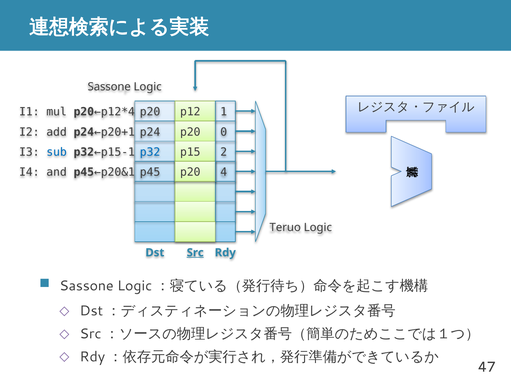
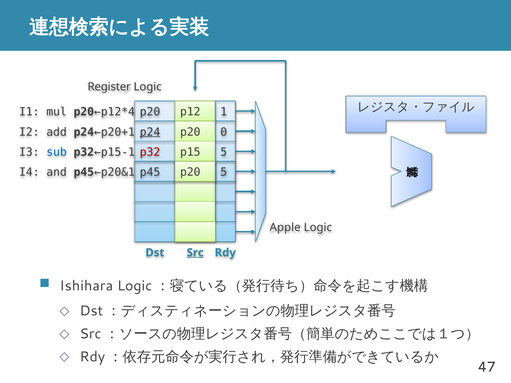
Sassone: Sassone -> Register (109, 87)
p24 underline: none -> present (150, 132)
p32 colour: blue -> red (150, 152)
p15 2: 2 -> 5 (224, 152)
p20 4: 4 -> 5 (224, 172)
Teruo: Teruo -> Apple (285, 228)
Sassone: Sassone -> Ishihara (86, 286)
